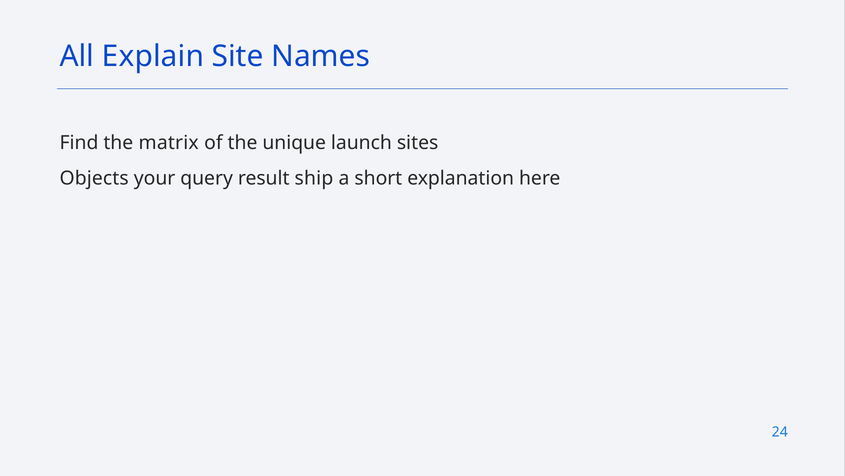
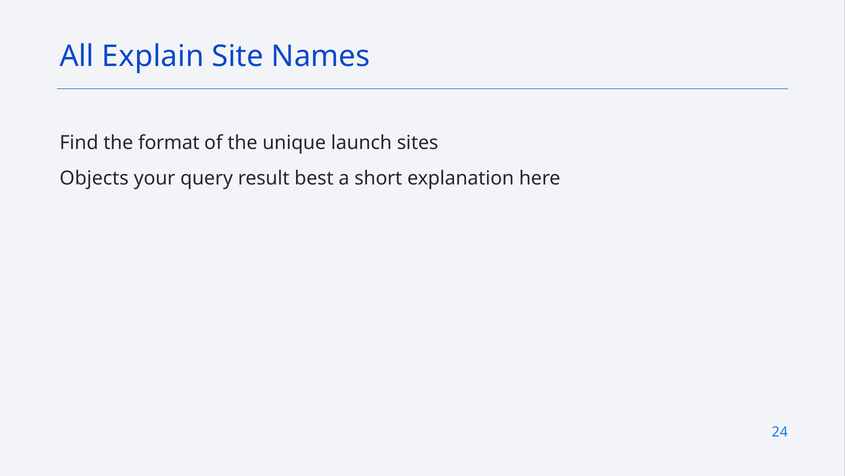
matrix: matrix -> format (169, 143)
ship: ship -> best (314, 178)
